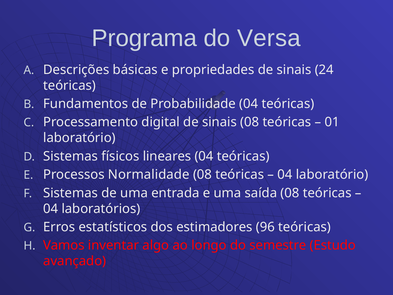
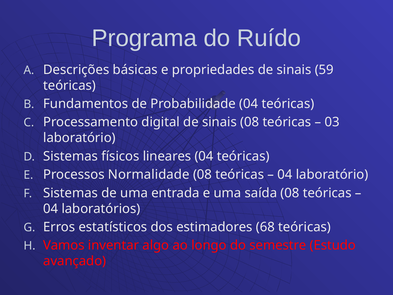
Versa: Versa -> Ruído (269, 38)
24: 24 -> 59 (324, 70)
01: 01 -> 03 (332, 122)
96: 96 -> 68 (265, 227)
